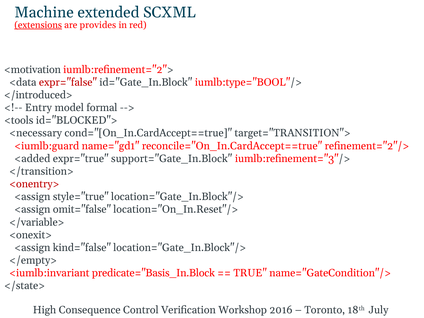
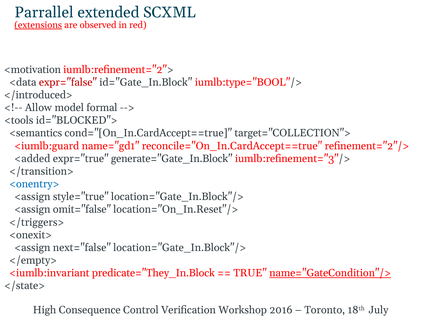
Machine: Machine -> Parrallel (44, 12)
provides: provides -> observed (98, 25)
Entry: Entry -> Allow (38, 108)
<necessary: <necessary -> <semantics (36, 133)
target="TRANSITION">: target="TRANSITION"> -> target="COLLECTION"> (293, 133)
support="Gate_In.Block: support="Gate_In.Block -> generate="Gate_In.Block (172, 159)
<onentry> colour: red -> blue (34, 184)
</variable>: </variable> -> </triggers> (37, 222)
kind="false: kind="false -> next="false (82, 248)
predicate="Basis_In.Block: predicate="Basis_In.Block -> predicate="They_In.Block (153, 273)
name="GateCondition"/> underline: none -> present (330, 273)
